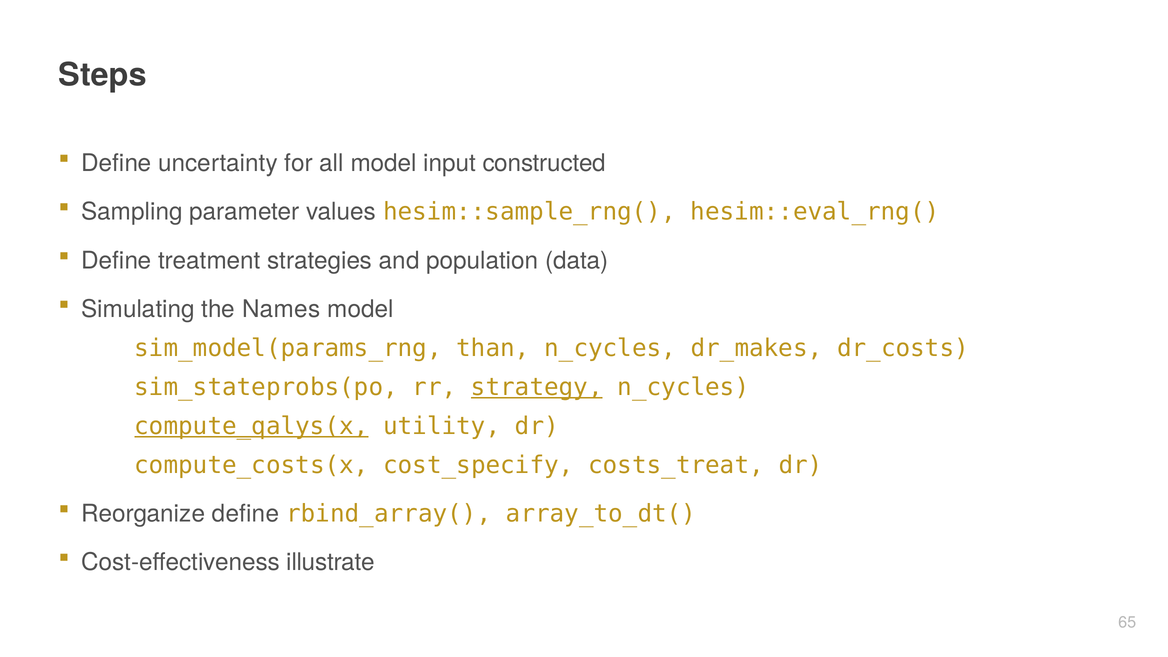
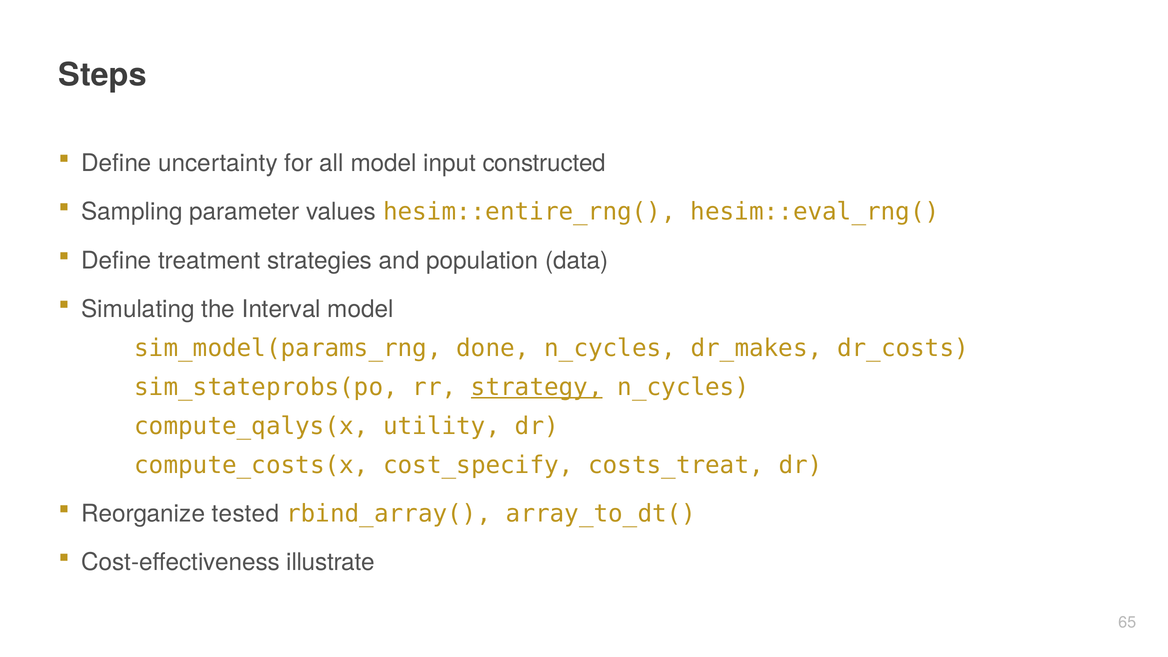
hesim::sample_rng(: hesim::sample_rng( -> hesim::entire_rng( (529, 212)
Names: Names -> Interval (281, 309)
than: than -> done (493, 348)
compute_qalys(x underline: present -> none (251, 426)
Reorganize define: define -> tested (245, 514)
